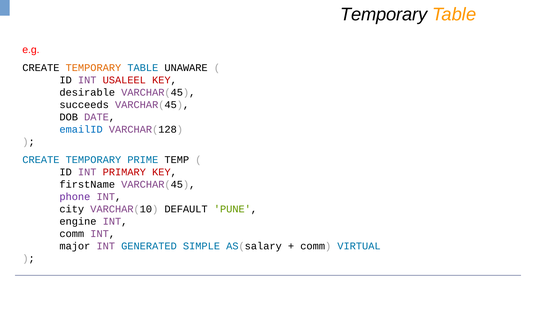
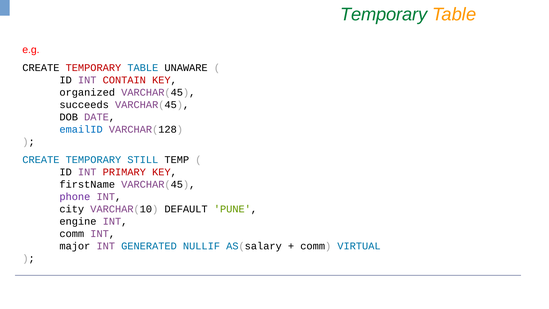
Temporary colour: black -> green (384, 14)
TEMPORARY colour: orange -> red (93, 68)
USALEEL: USALEEL -> CONTAIN (124, 80)
desirable: desirable -> organized (87, 92)
PRIME: PRIME -> STILL (143, 160)
SIMPLE: SIMPLE -> NULLIF (201, 246)
